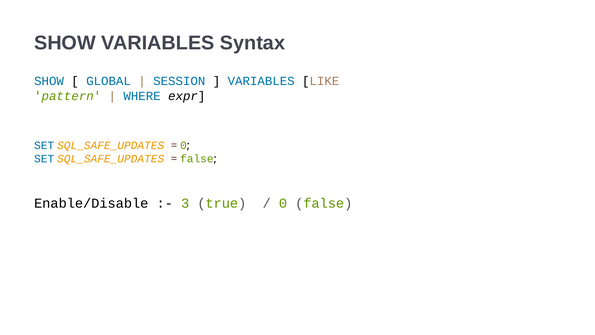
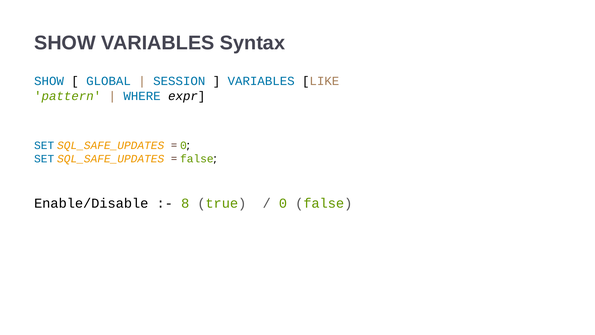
3: 3 -> 8 (185, 203)
